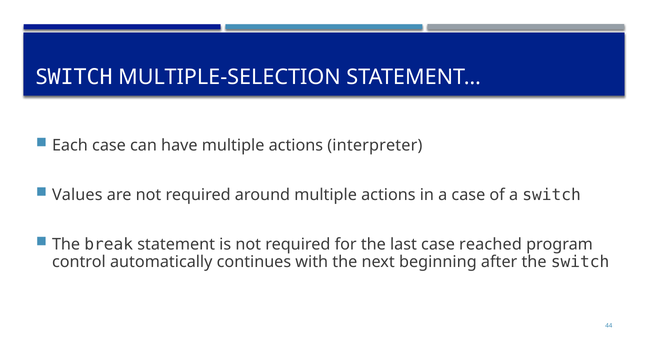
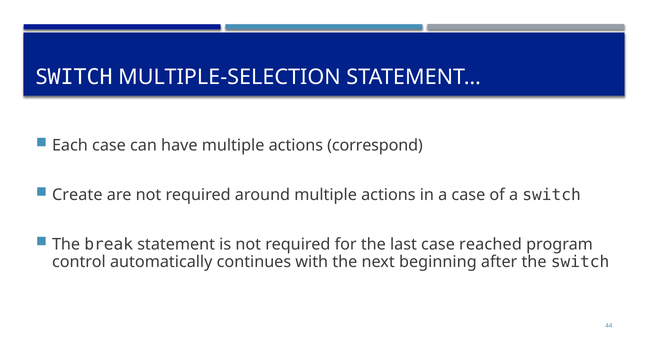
interpreter: interpreter -> correspond (375, 145)
Values: Values -> Create (77, 195)
